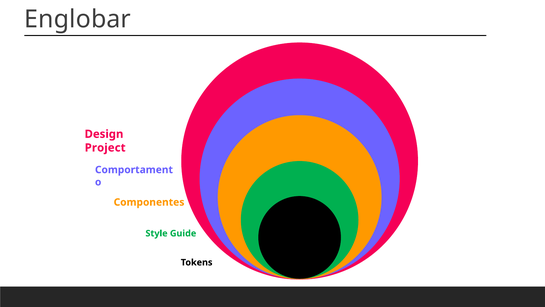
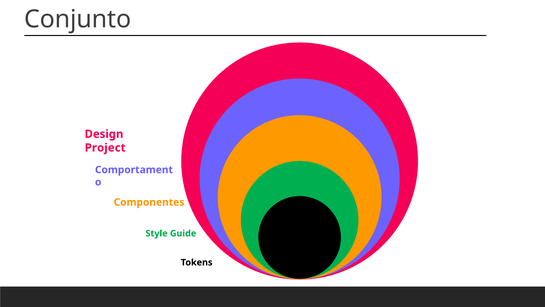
Englobar: Englobar -> Conjunto (78, 19)
